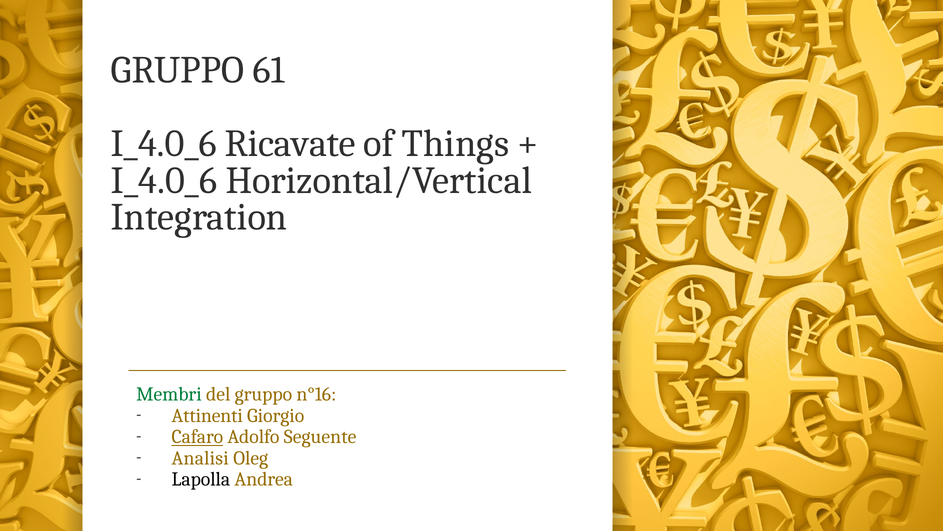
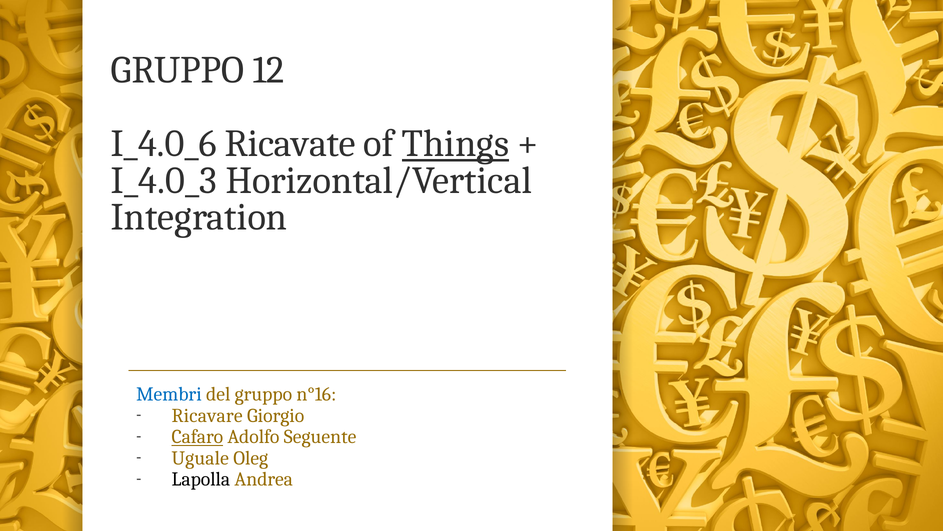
61: 61 -> 12 (269, 70)
Things underline: none -> present (455, 144)
I_4.0_6: I_4.0_6 -> I_4.0_3 (164, 180)
Membri colour: green -> blue (169, 394)
Attinenti: Attinenti -> Ricavare (207, 415)
Analisi: Analisi -> Uguale (200, 458)
